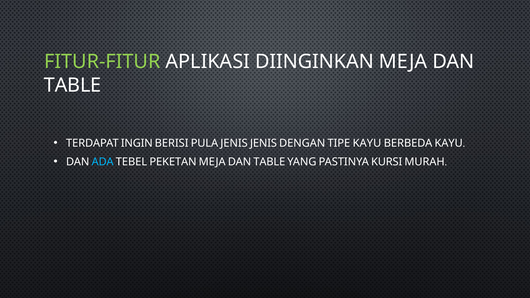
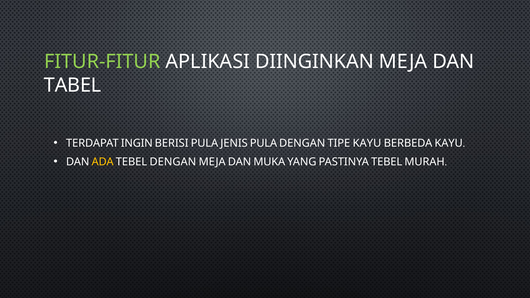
TABLE: TABLE -> TABEL (73, 85)
JENIS JENIS: JENIS -> PULA (263, 143)
ADA colour: light blue -> yellow (103, 162)
TEBEL PEKETAN: PEKETAN -> DENGAN (173, 162)
TABLE: TABLE -> MUKA (269, 162)
PASTINYA KURSI: KURSI -> TEBEL (387, 162)
